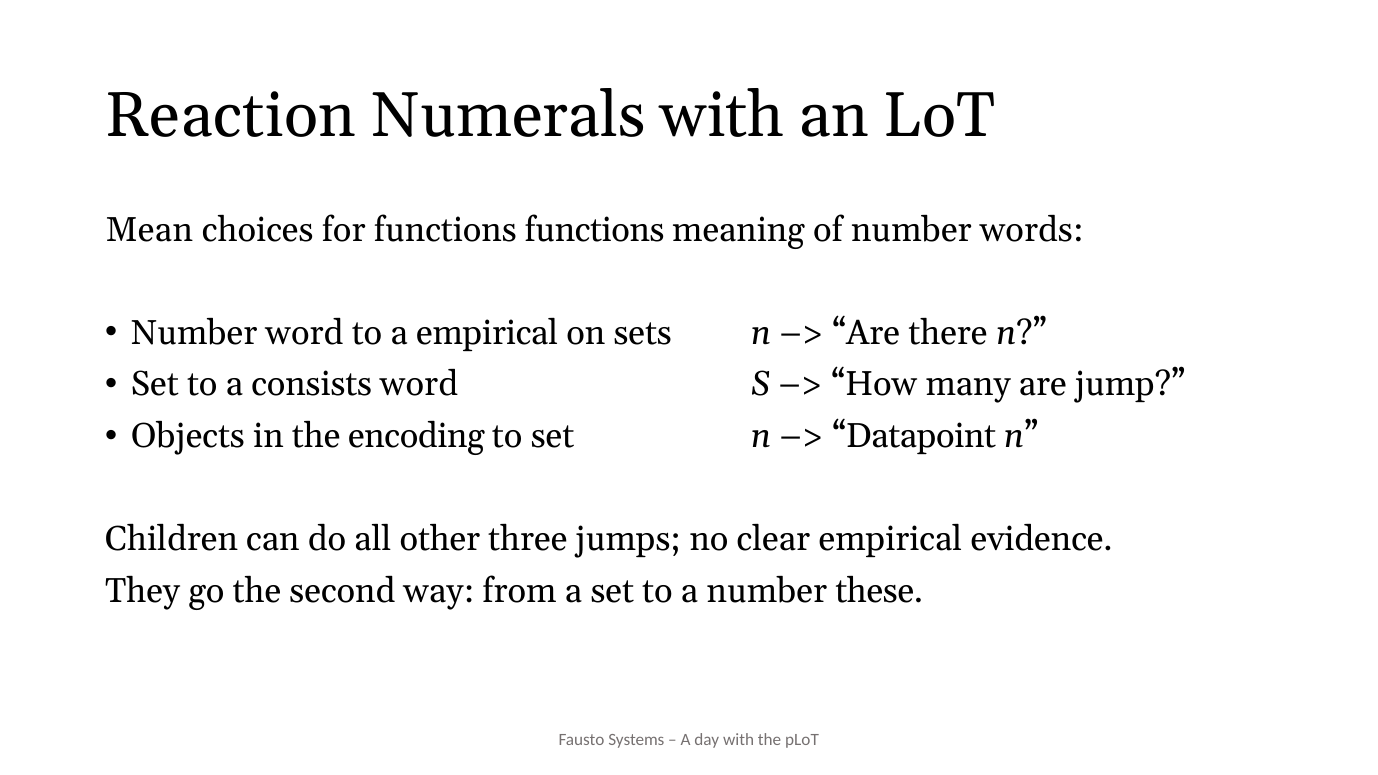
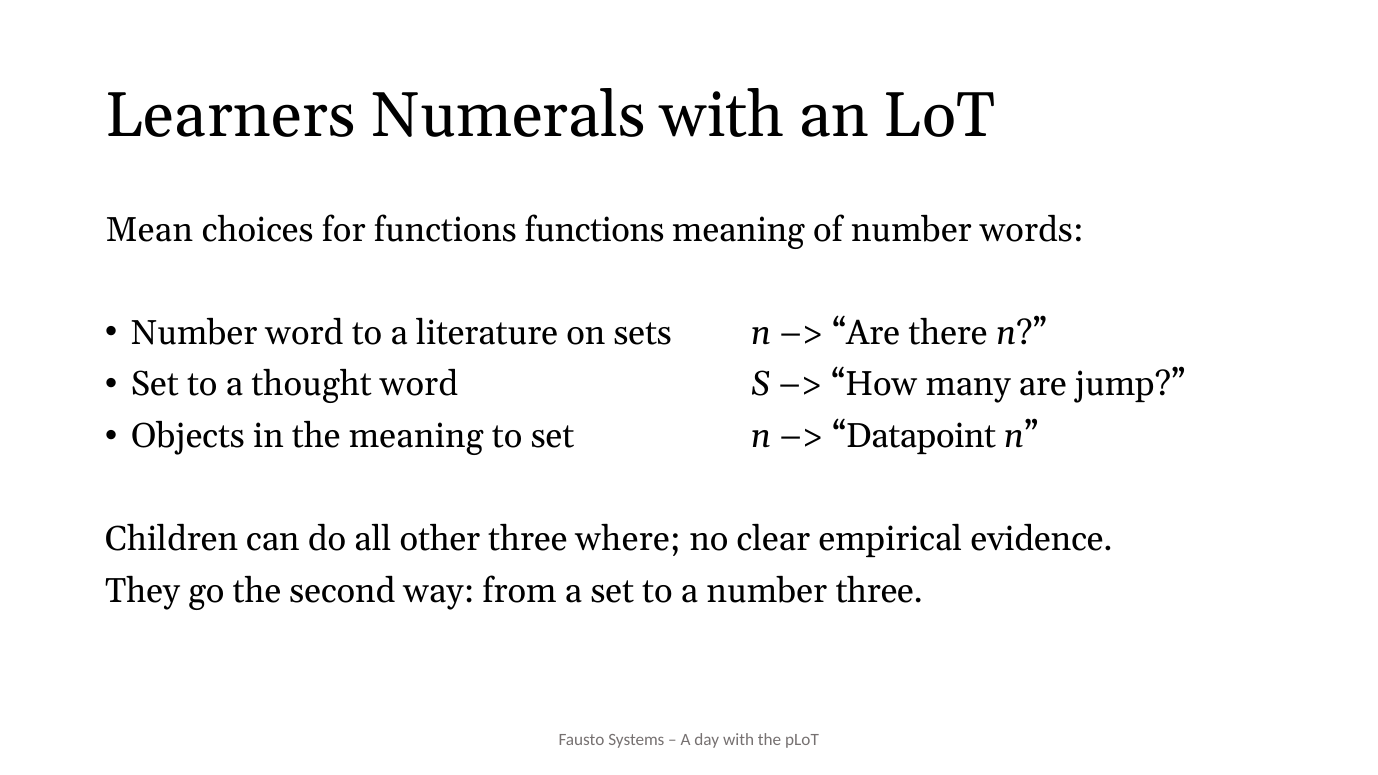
Reaction: Reaction -> Learners (231, 116)
a empirical: empirical -> literature (487, 333)
consists: consists -> thought (312, 385)
the encoding: encoding -> meaning (416, 436)
jumps: jumps -> where (628, 539)
number these: these -> three (879, 591)
